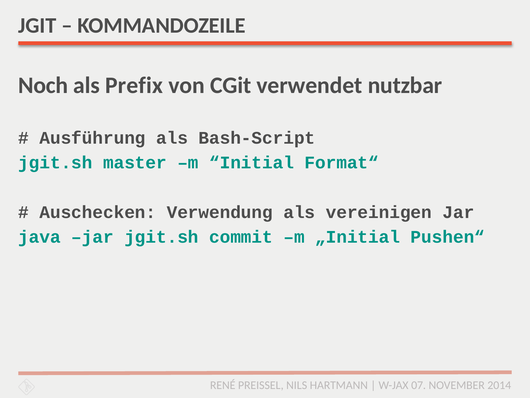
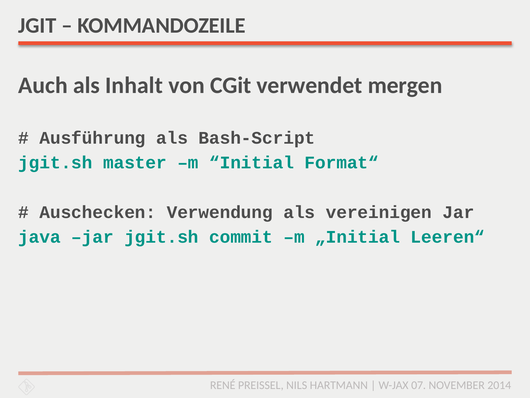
Noch: Noch -> Auch (43, 85)
Prefix: Prefix -> Inhalt (134, 85)
nutzbar: nutzbar -> mergen (405, 85)
Pushen“: Pushen“ -> Leeren“ (448, 237)
